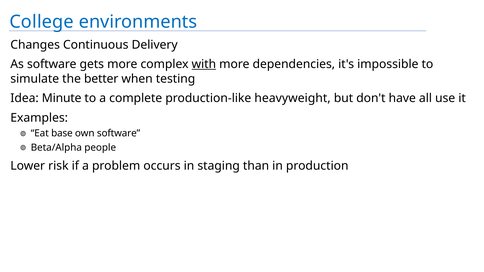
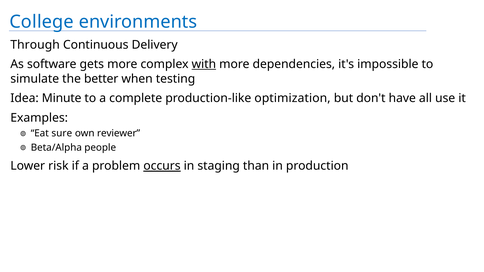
Changes: Changes -> Through (35, 45)
heavyweight: heavyweight -> optimization (292, 98)
base: base -> sure (62, 133)
own software: software -> reviewer (119, 133)
occurs underline: none -> present (162, 166)
